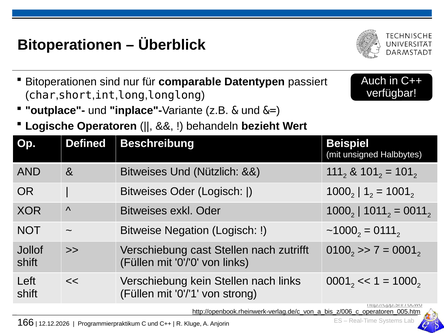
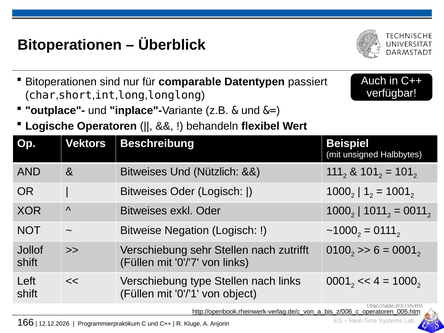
bezieht: bezieht -> flexibel (260, 126)
Defined: Defined -> Vektors (86, 144)
cast: cast -> sehr (201, 250)
7: 7 -> 6 (377, 250)
0'/'0: 0'/'0 -> 0'/'7 (187, 263)
kein: kein -> type (201, 281)
1: 1 -> 4 (377, 281)
strong: strong -> object (240, 294)
